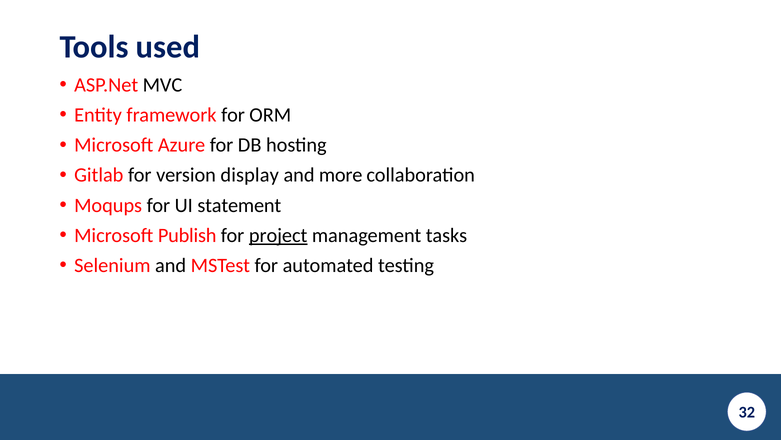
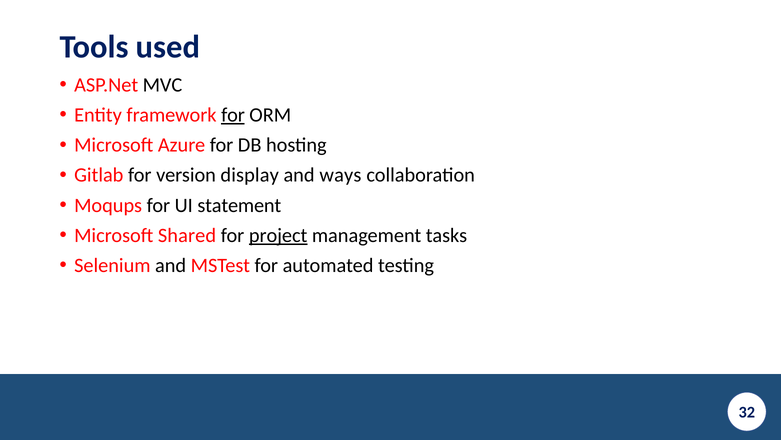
for underline: none -> present (233, 115)
more: more -> ways (340, 175)
Publish: Publish -> Shared (187, 235)
